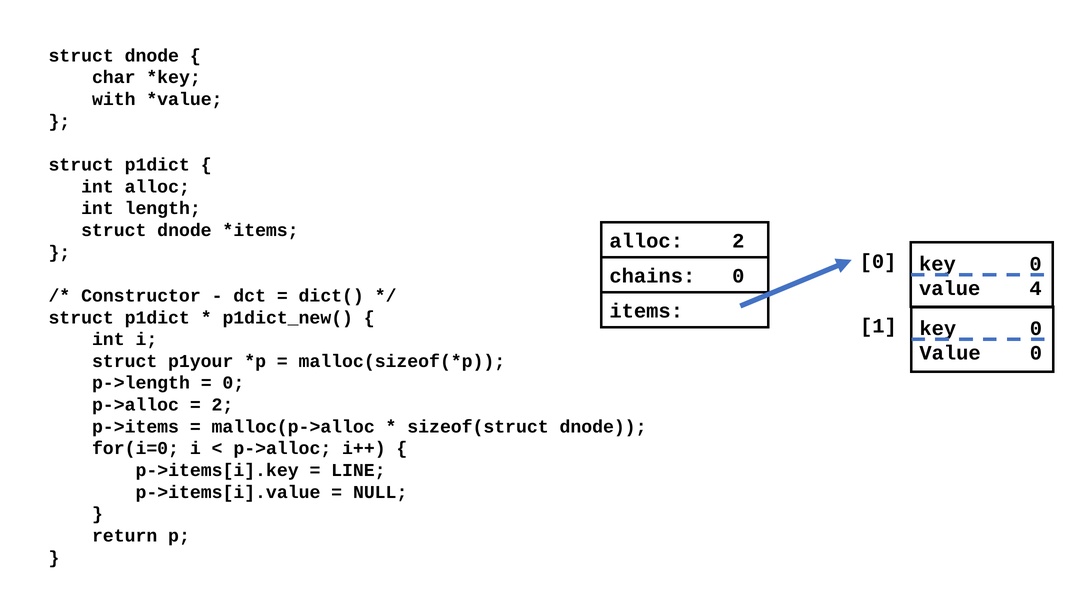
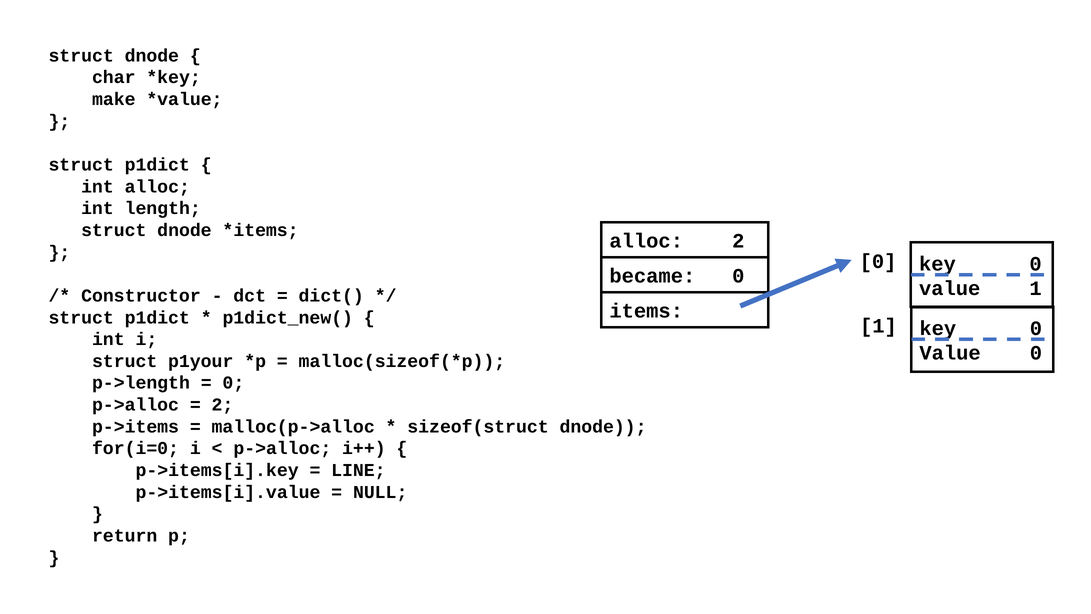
with: with -> make (114, 99)
chains: chains -> became (652, 276)
value 4: 4 -> 1 (1036, 288)
